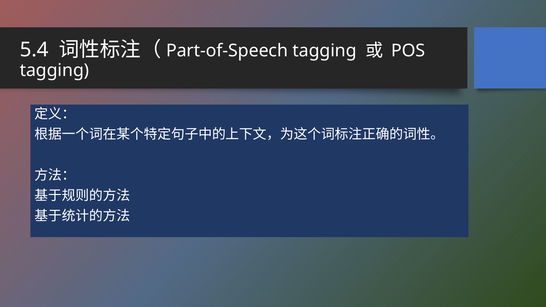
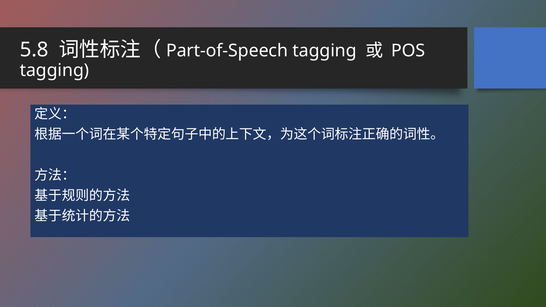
5.4: 5.4 -> 5.8 (34, 50)
